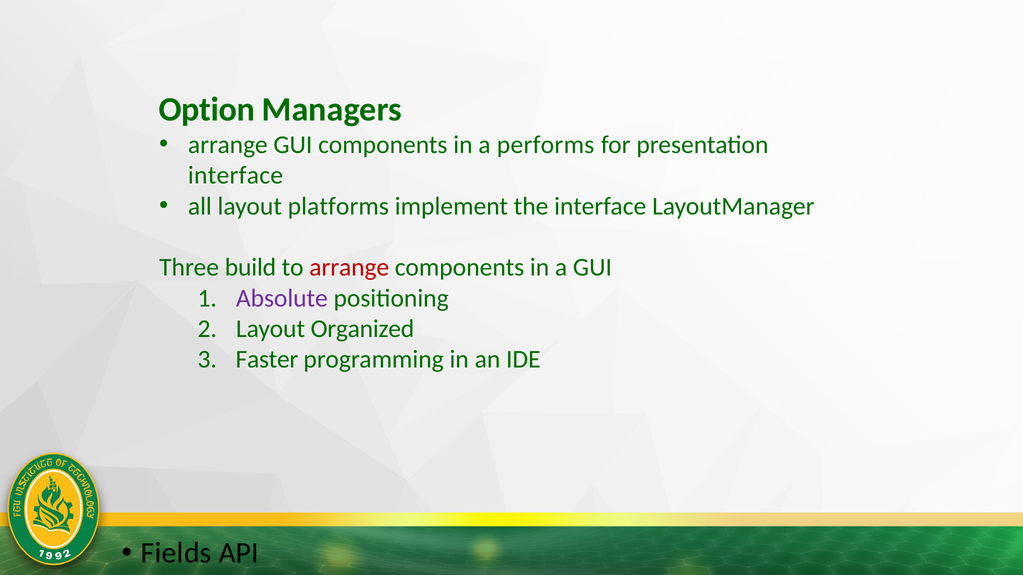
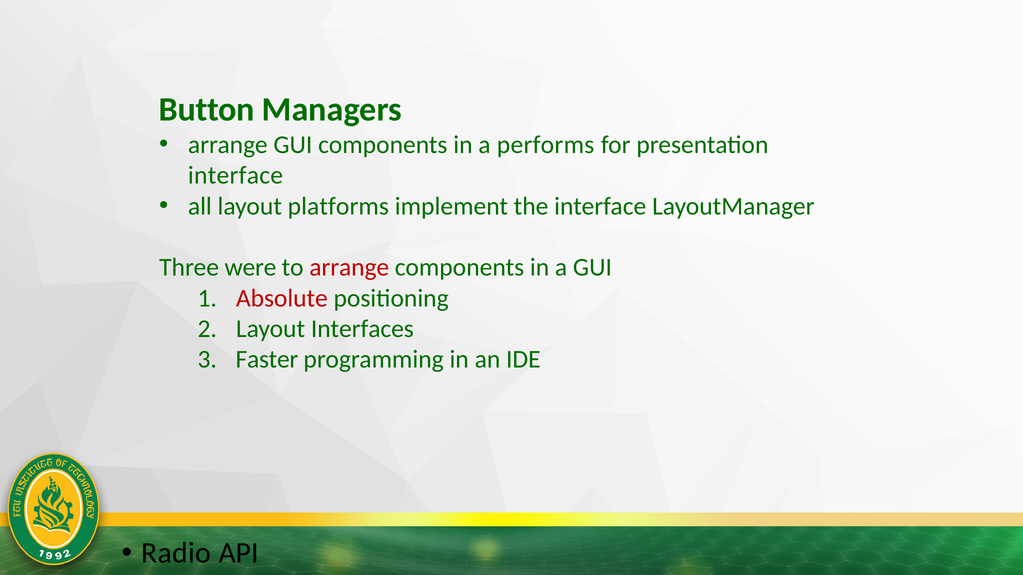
Option: Option -> Button (207, 110)
build: build -> were (250, 268)
Absolute colour: purple -> red (282, 298)
Organized: Organized -> Interfaces (362, 329)
Fields: Fields -> Radio (176, 553)
